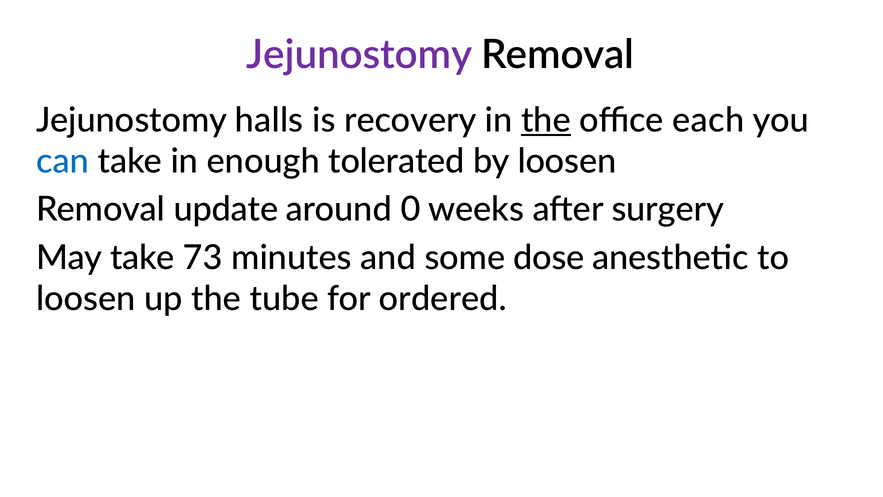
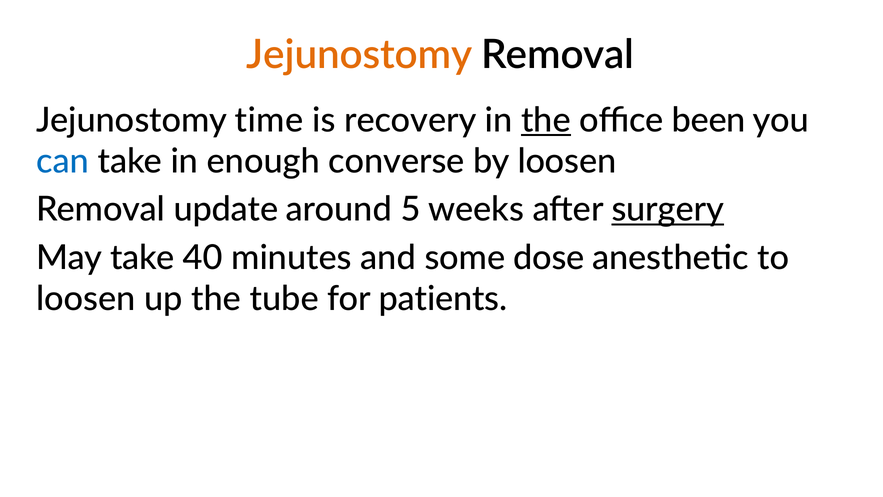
Jejunostomy colour: purple -> orange (359, 55)
halls: halls -> time (269, 120)
each: each -> been (709, 120)
tolerated: tolerated -> converse (397, 161)
0: 0 -> 5 (411, 210)
surgery underline: none -> present (668, 210)
73: 73 -> 40 (203, 258)
ordered: ordered -> patients (443, 299)
